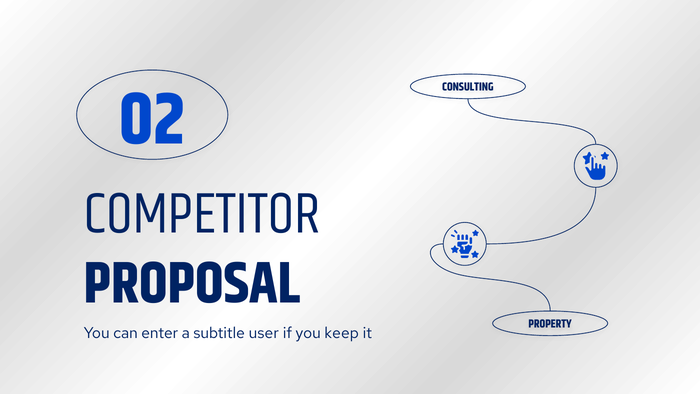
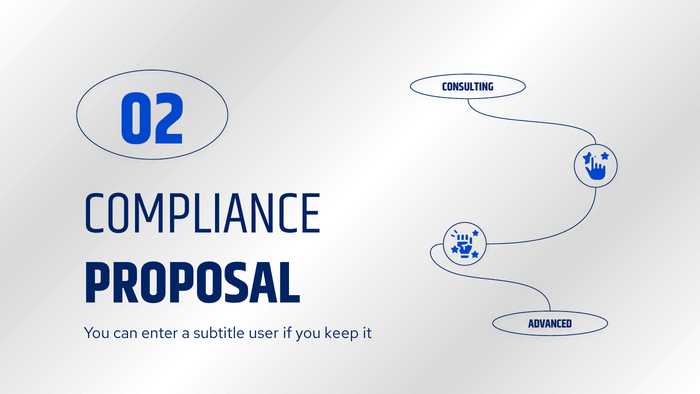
COMPETITOR: COMPETITOR -> COMPLIANCE (202, 213)
PROPERTY: PROPERTY -> ADVANCED (550, 324)
